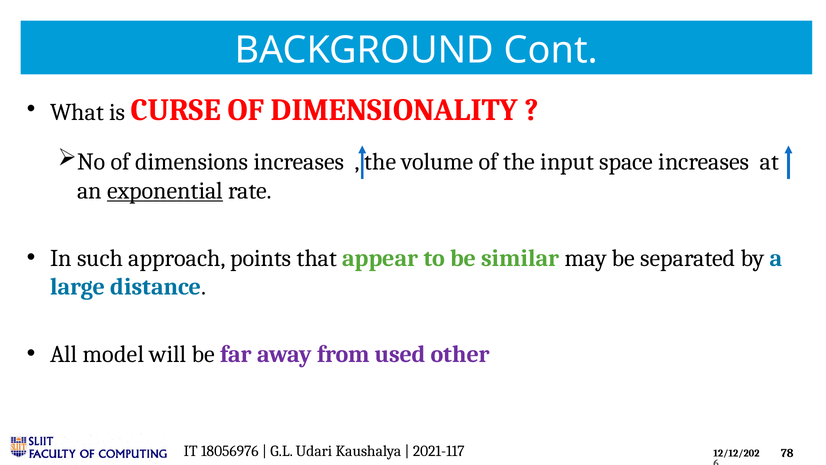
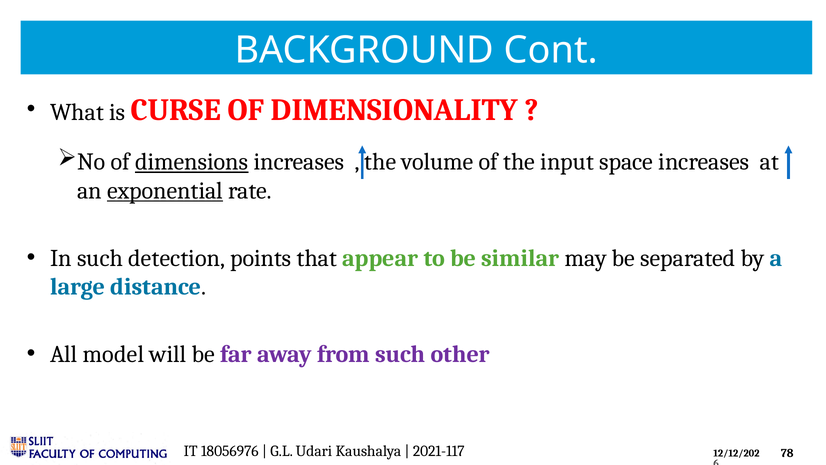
dimensions underline: none -> present (192, 162)
approach: approach -> detection (177, 258)
from used: used -> such (400, 354)
